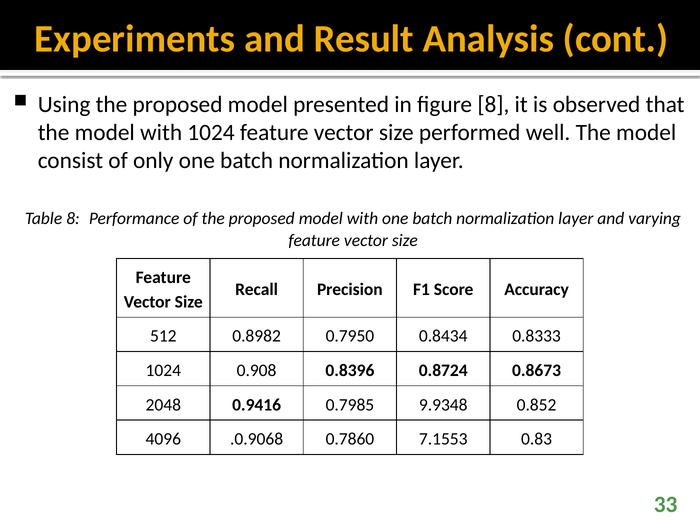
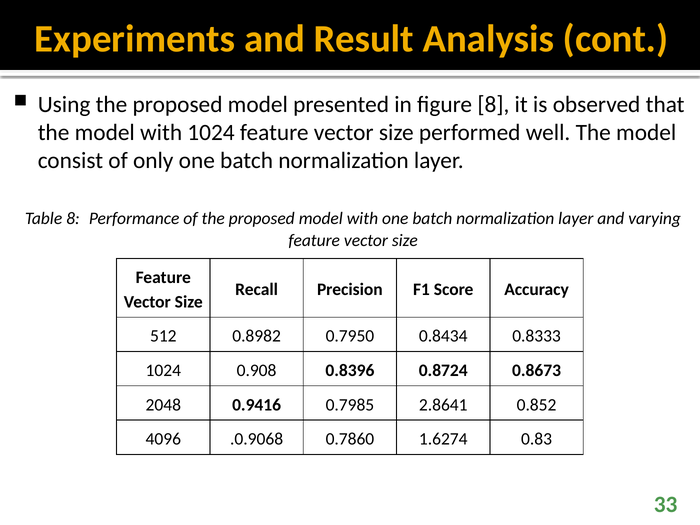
9.9348: 9.9348 -> 2.8641 (443, 405)
7.1553: 7.1553 -> 1.6274 (443, 439)
